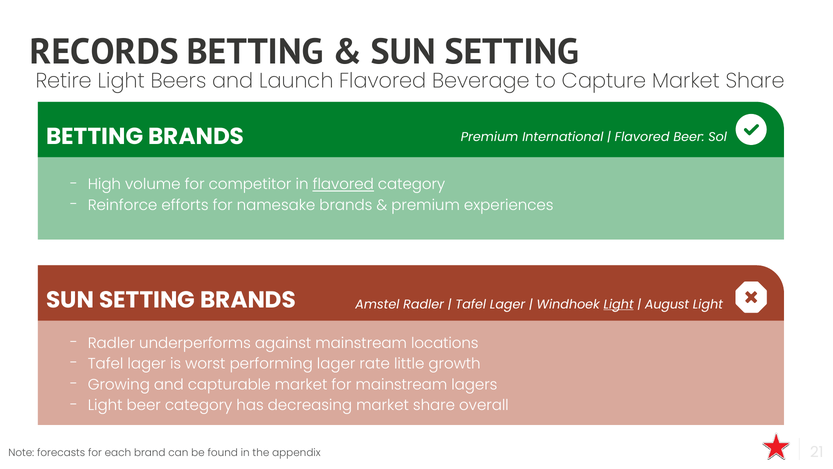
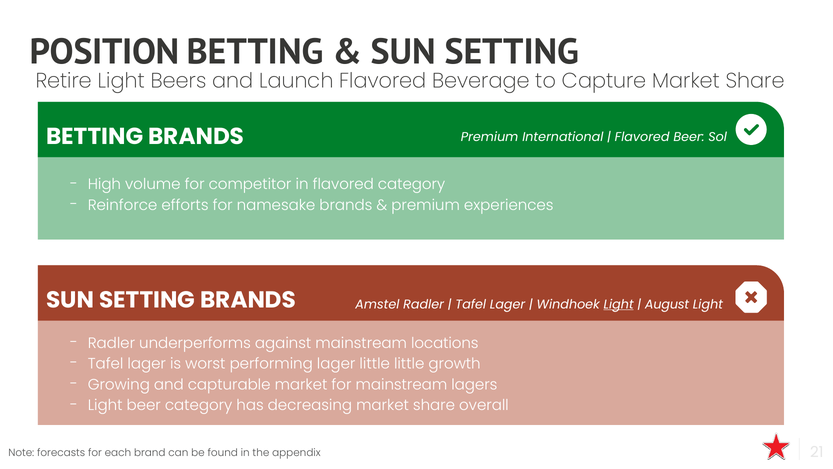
RECORDS: RECORDS -> POSITION (105, 52)
flavored underline: present -> none (343, 184)
lager rate: rate -> little (375, 364)
